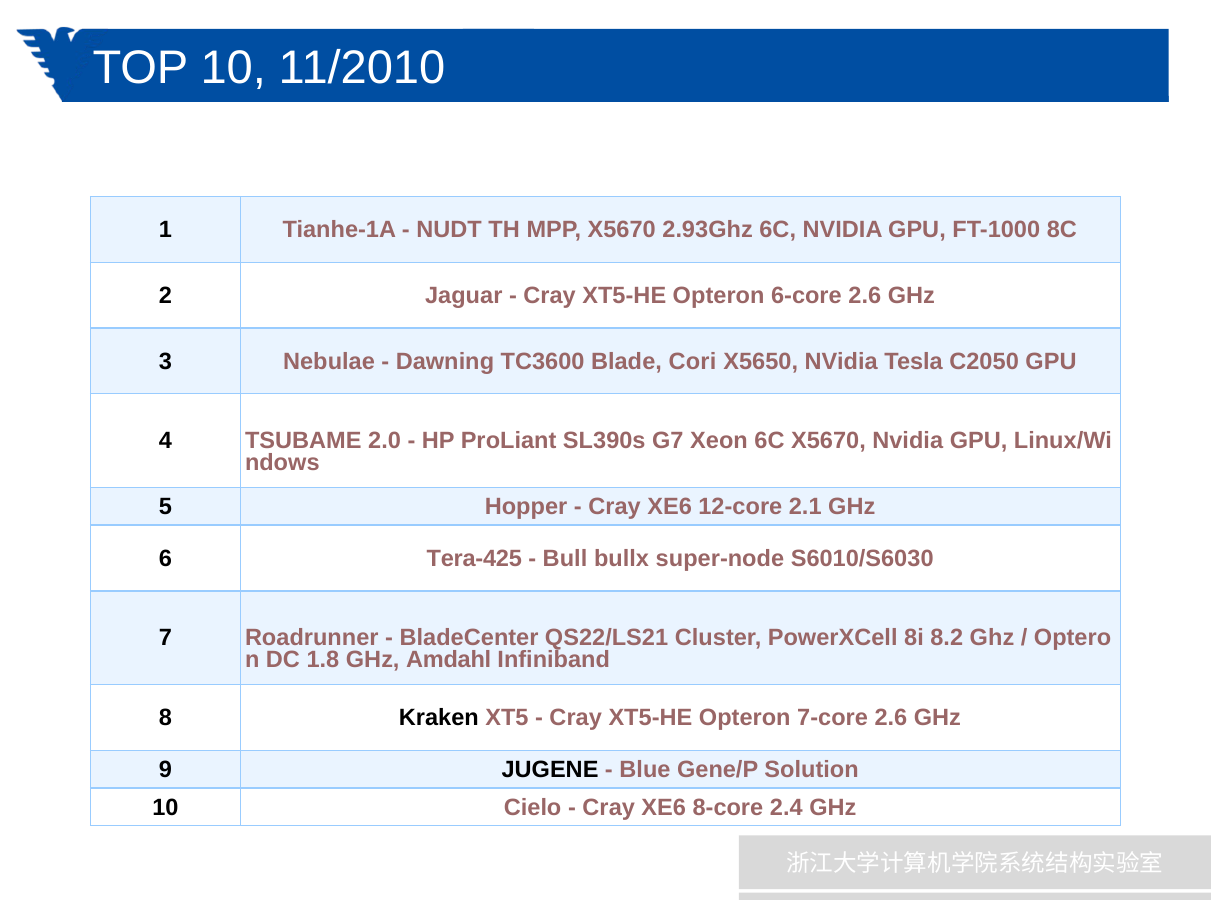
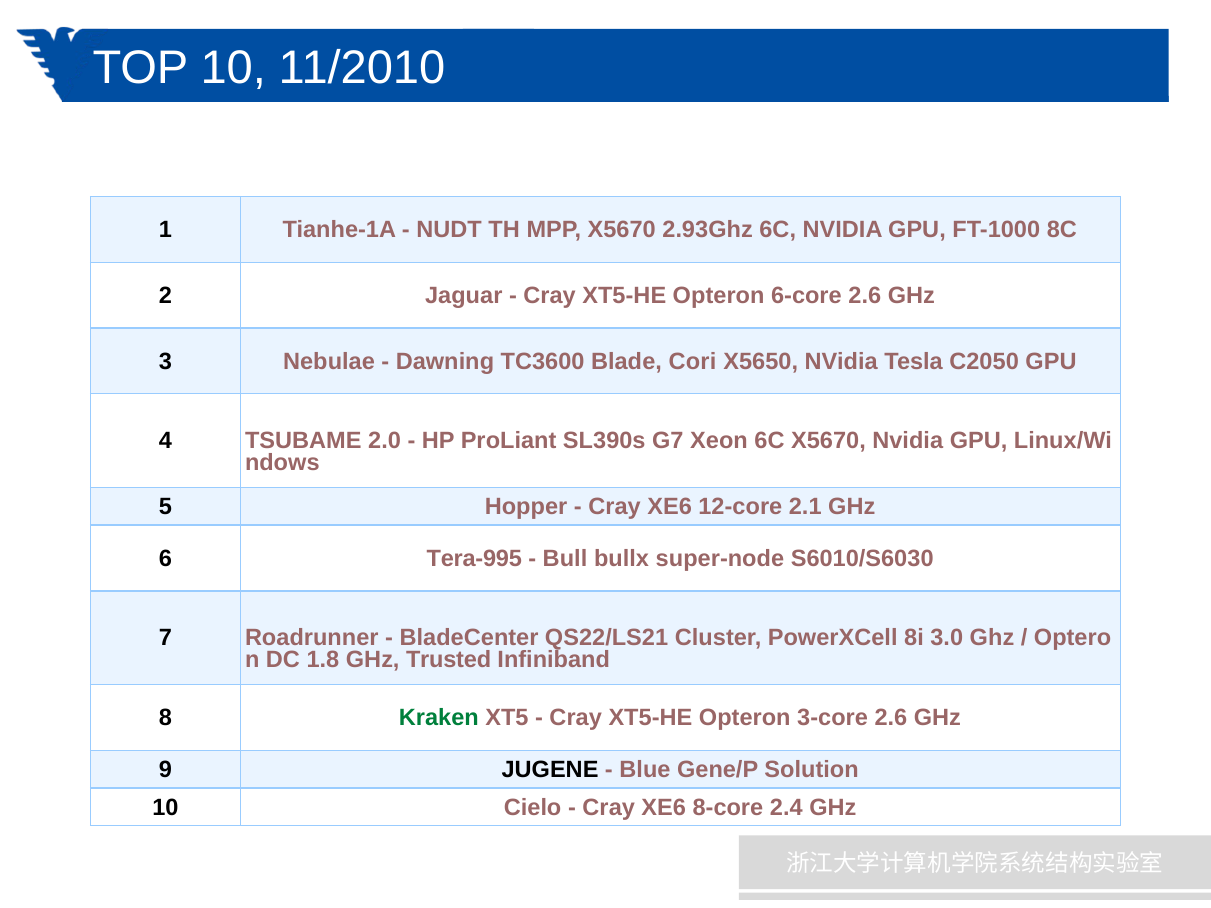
Tera-425: Tera-425 -> Tera-995 (474, 559)
8.2: 8.2 -> 3.0 (947, 638)
Amdahl: Amdahl -> Trusted (449, 660)
Kraken colour: black -> green (439, 718)
7-core: 7-core -> 3-core (833, 718)
